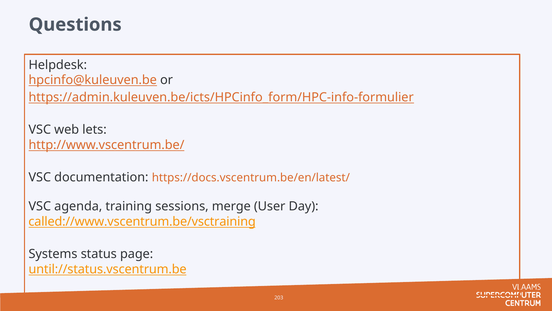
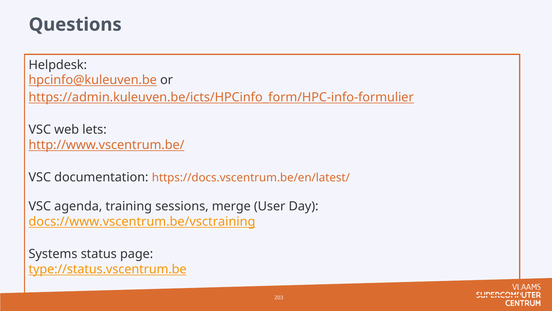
called://www.vscentrum.be/vsctraining: called://www.vscentrum.be/vsctraining -> docs://www.vscentrum.be/vsctraining (142, 221)
until://status.vscentrum.be: until://status.vscentrum.be -> type://status.vscentrum.be (108, 269)
